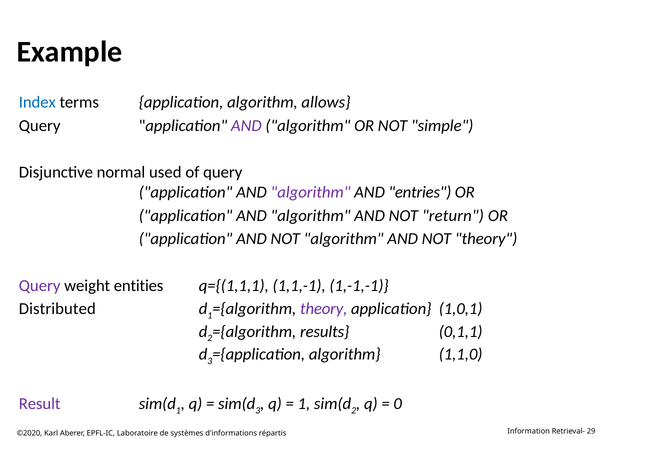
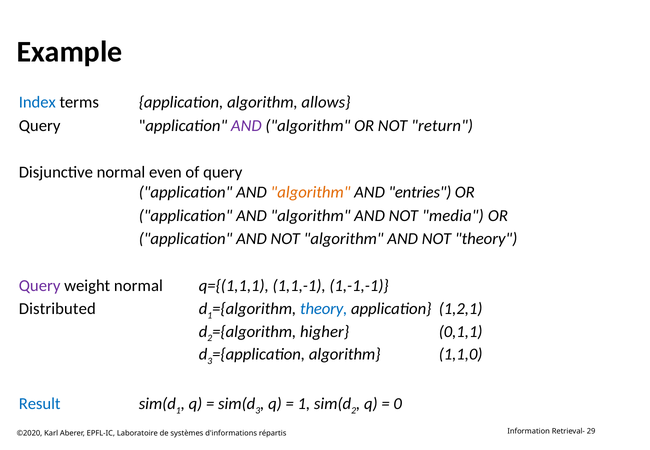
simple: simple -> return (442, 126)
used: used -> even (165, 172)
algorithm colour: purple -> orange (311, 192)
return: return -> media (453, 216)
weight entities: entities -> normal (138, 286)
theory colour: purple -> blue (324, 309)
1,0,1: 1,0,1 -> 1,2,1 (461, 309)
results: results -> higher (325, 332)
Result colour: purple -> blue (40, 404)
